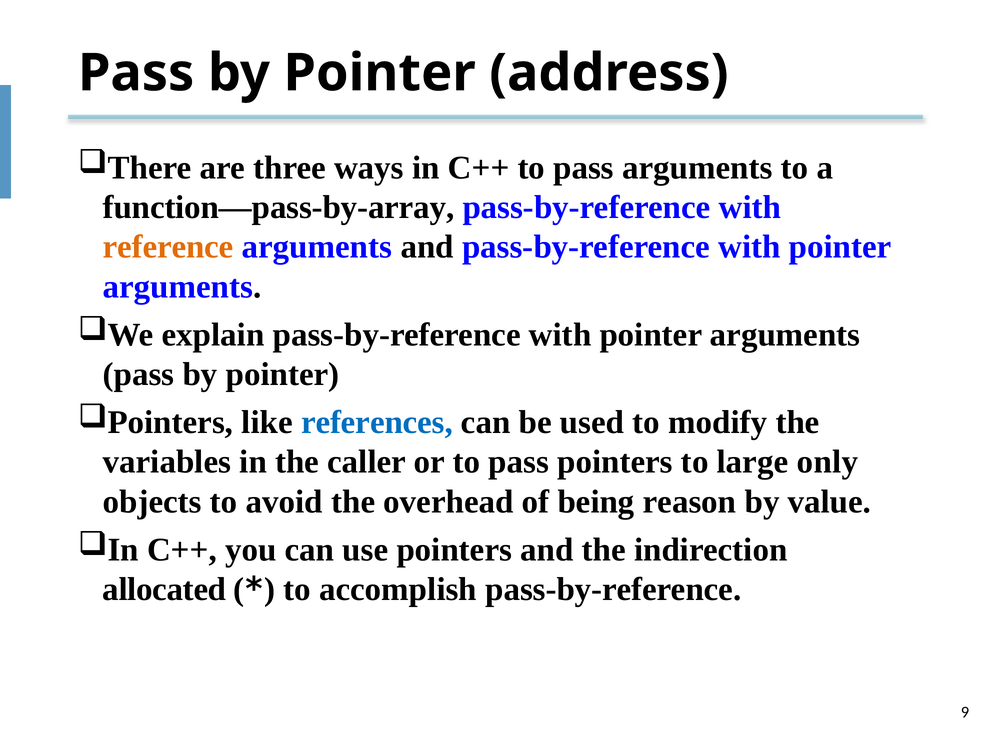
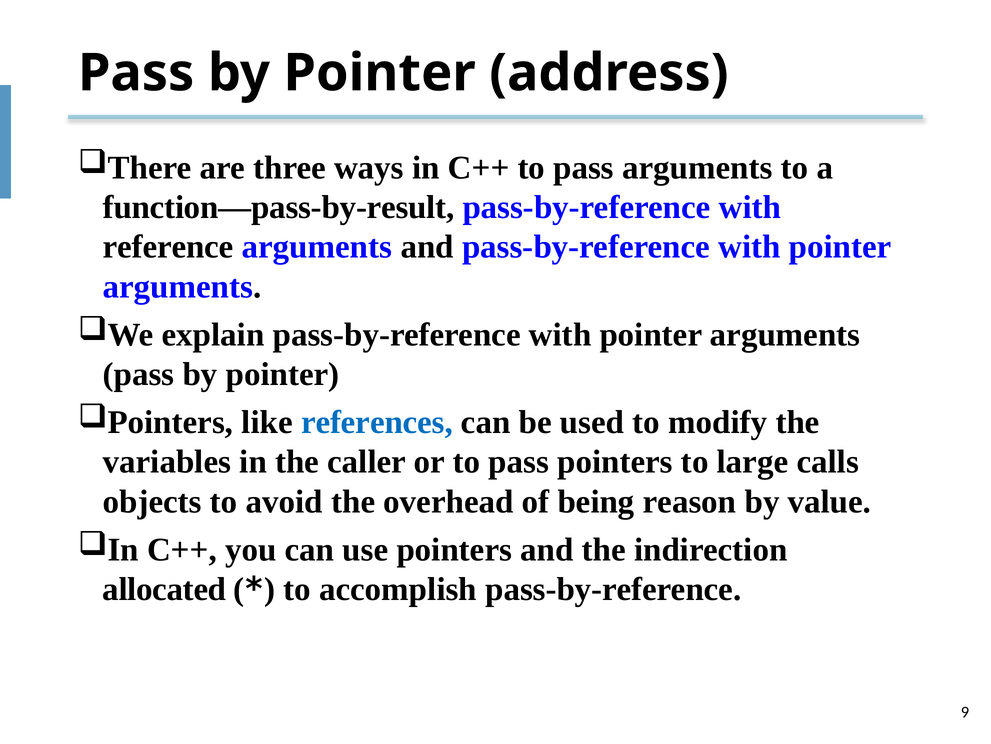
function—pass-by-array: function—pass-by-array -> function—pass-by-result (279, 207)
reference colour: orange -> black (168, 247)
only: only -> calls (828, 462)
